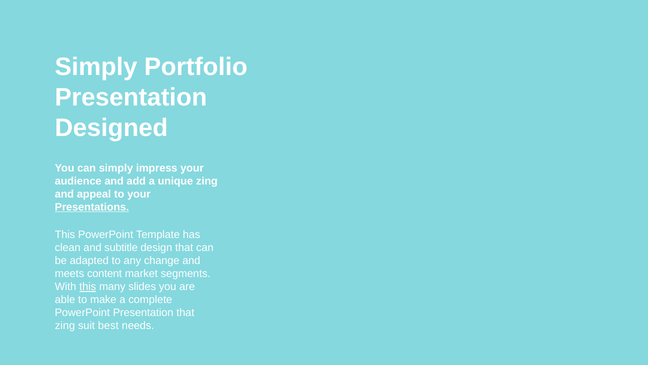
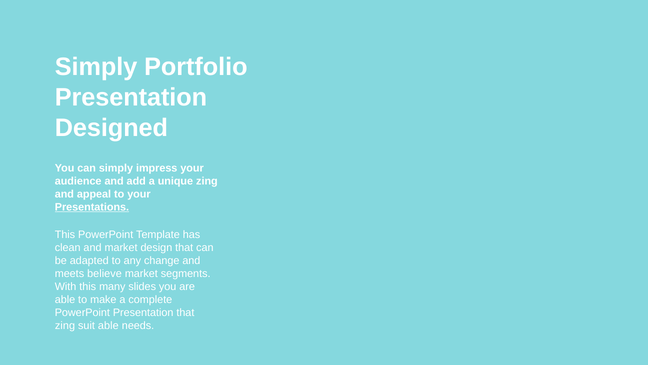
and subtitle: subtitle -> market (121, 248)
content: content -> believe (104, 273)
this underline: present -> none (88, 286)
suit best: best -> able (108, 325)
